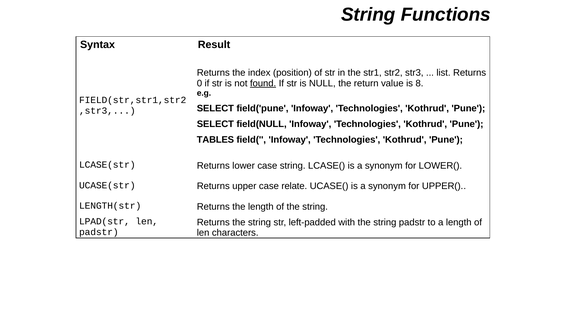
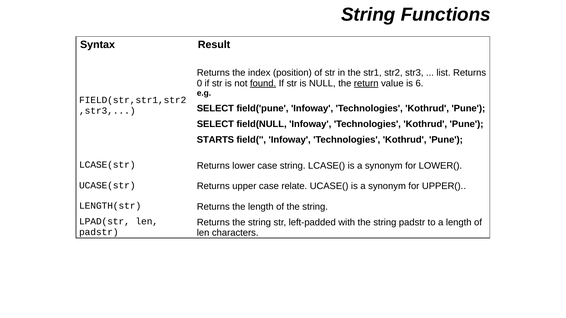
return underline: none -> present (366, 83)
8: 8 -> 6 (419, 83)
TABLES: TABLES -> STARTS (215, 140)
